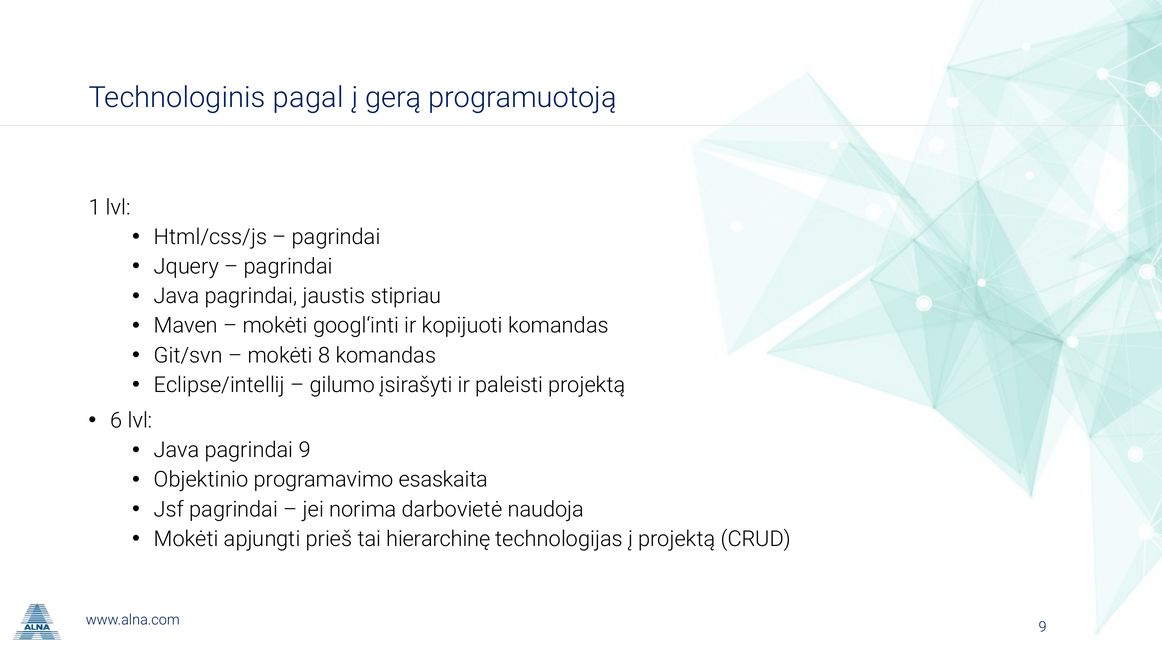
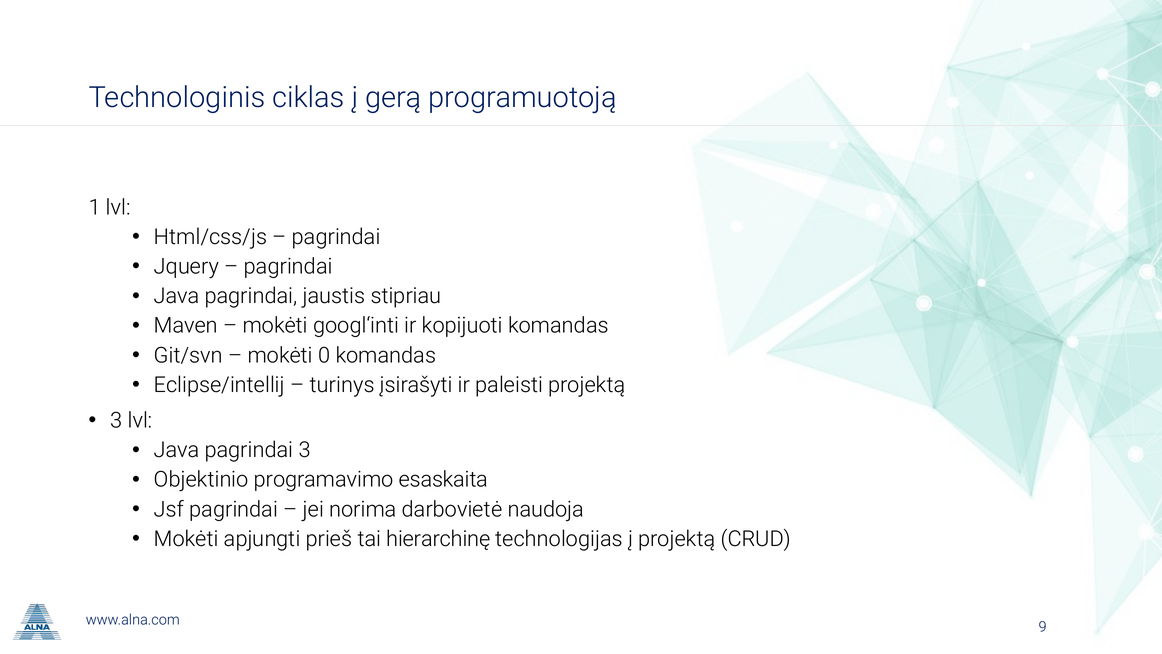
pagal: pagal -> ciklas (308, 98)
8: 8 -> 0 (324, 355)
gilumo: gilumo -> turinys (342, 385)
6: 6 -> 3 (116, 420)
pagrindai 9: 9 -> 3 (305, 450)
